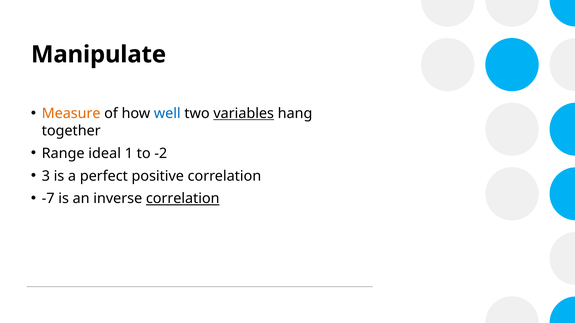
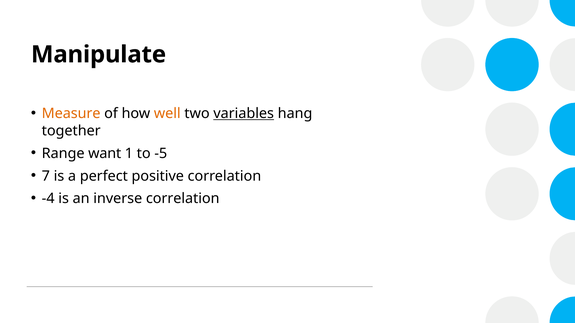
well colour: blue -> orange (167, 114)
ideal: ideal -> want (105, 154)
-2: -2 -> -5 (161, 154)
3: 3 -> 7 (46, 176)
-7: -7 -> -4 (48, 199)
correlation underline: present -> none (183, 199)
